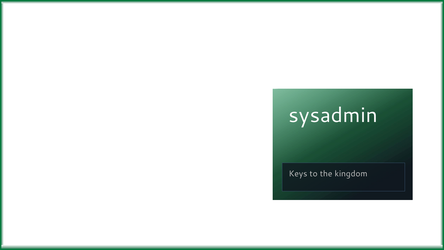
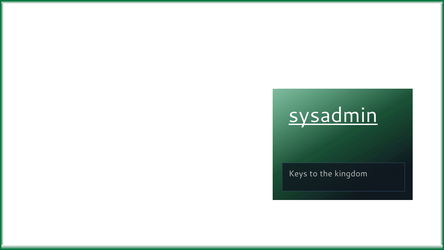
sysadmin underline: none -> present (333, 115)
